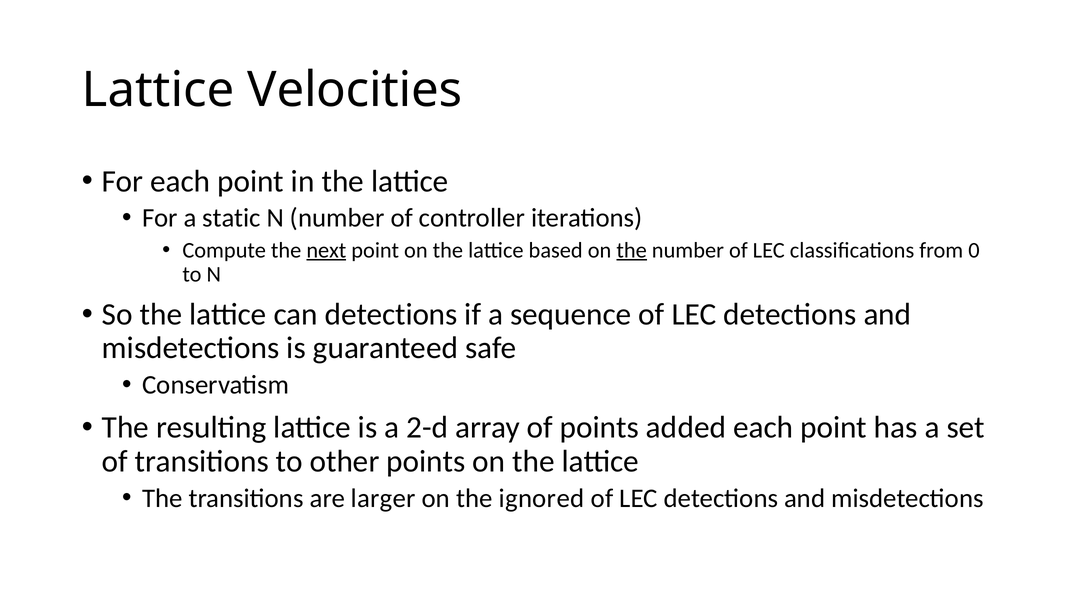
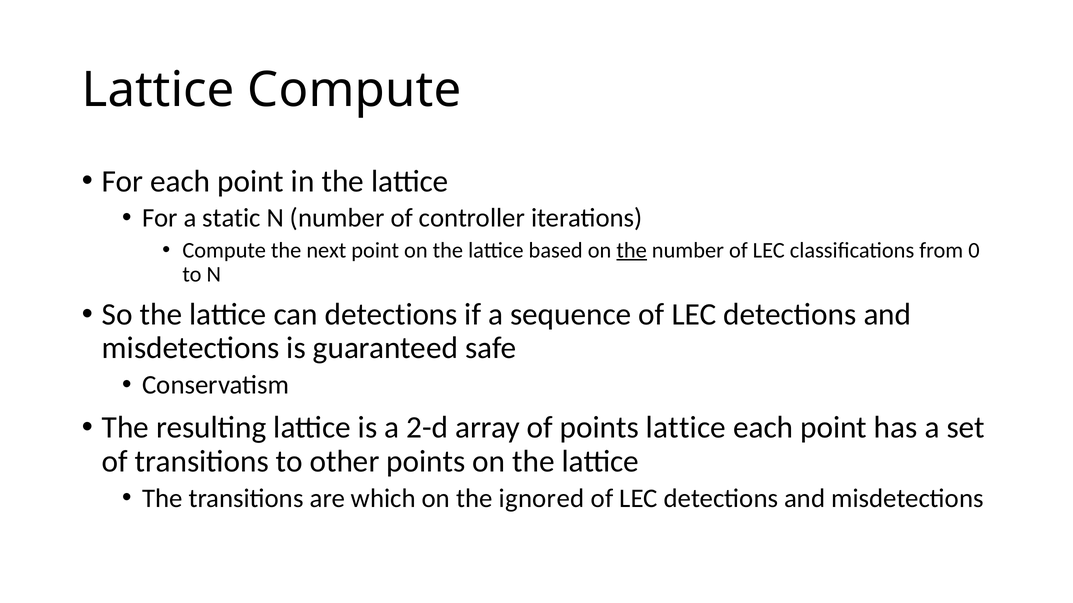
Lattice Velocities: Velocities -> Compute (355, 90)
next underline: present -> none (326, 251)
points added: added -> lattice (686, 428)
larger: larger -> which (383, 499)
